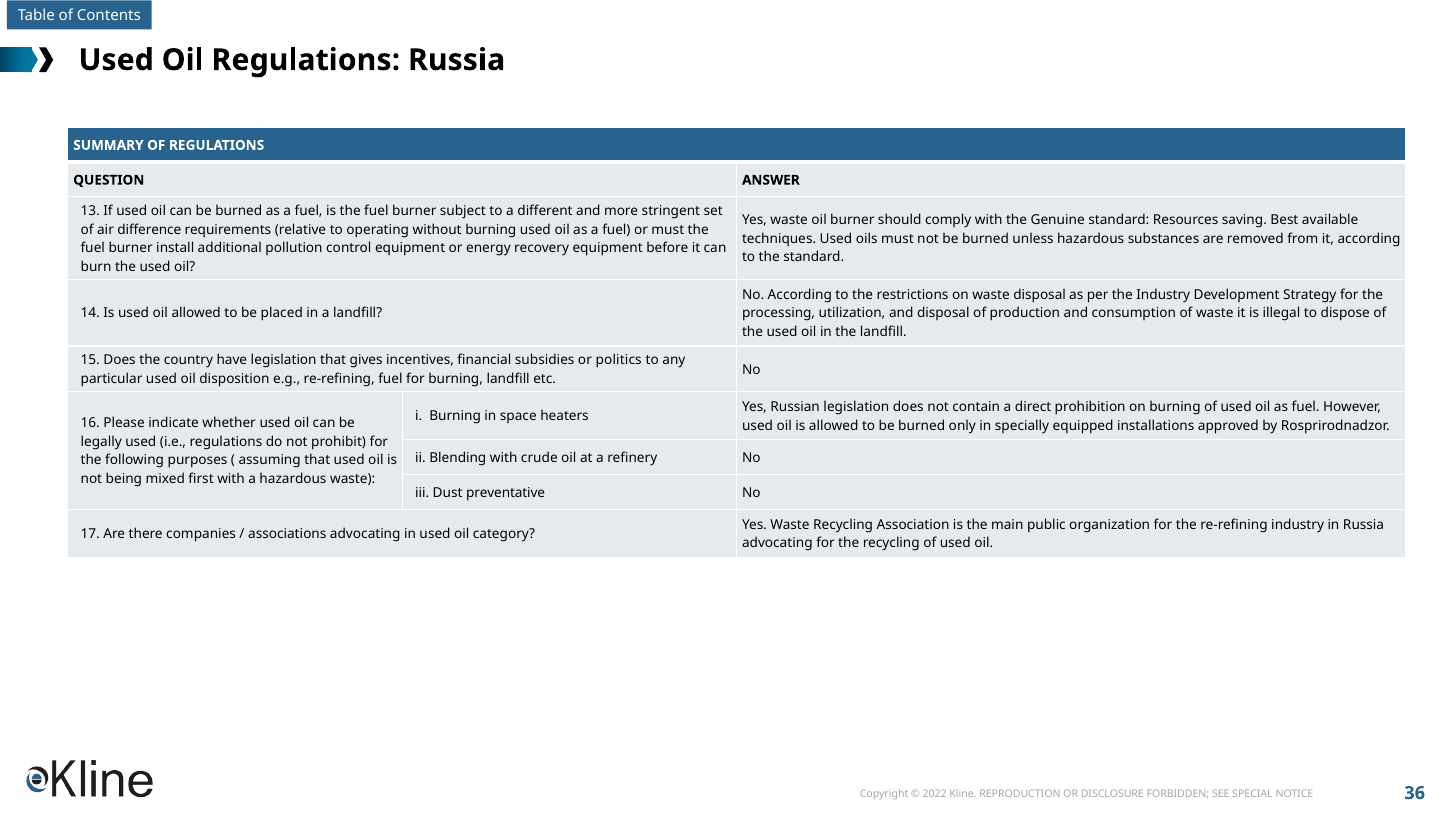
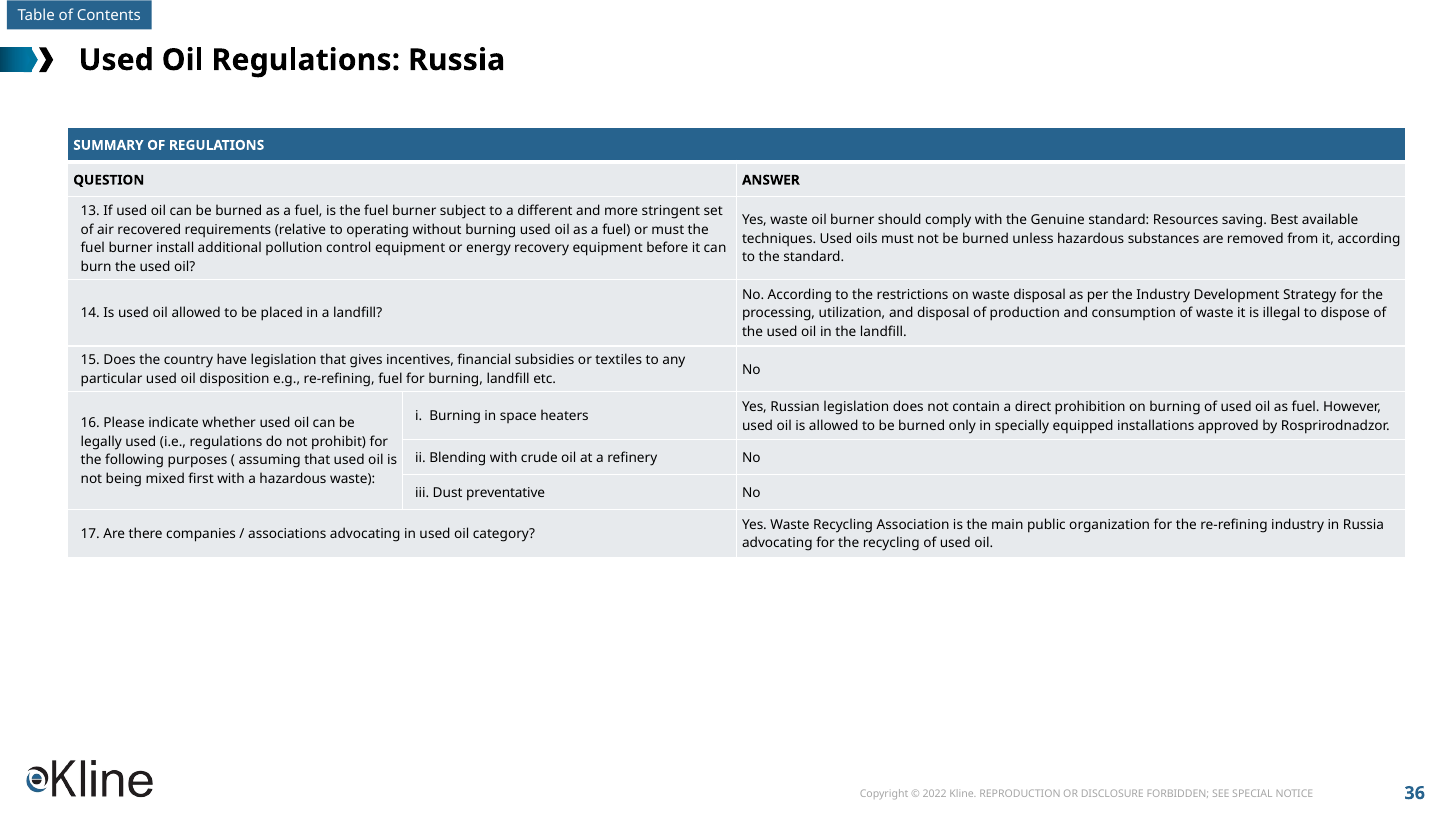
difference: difference -> recovered (149, 230)
politics: politics -> textiles (619, 360)
